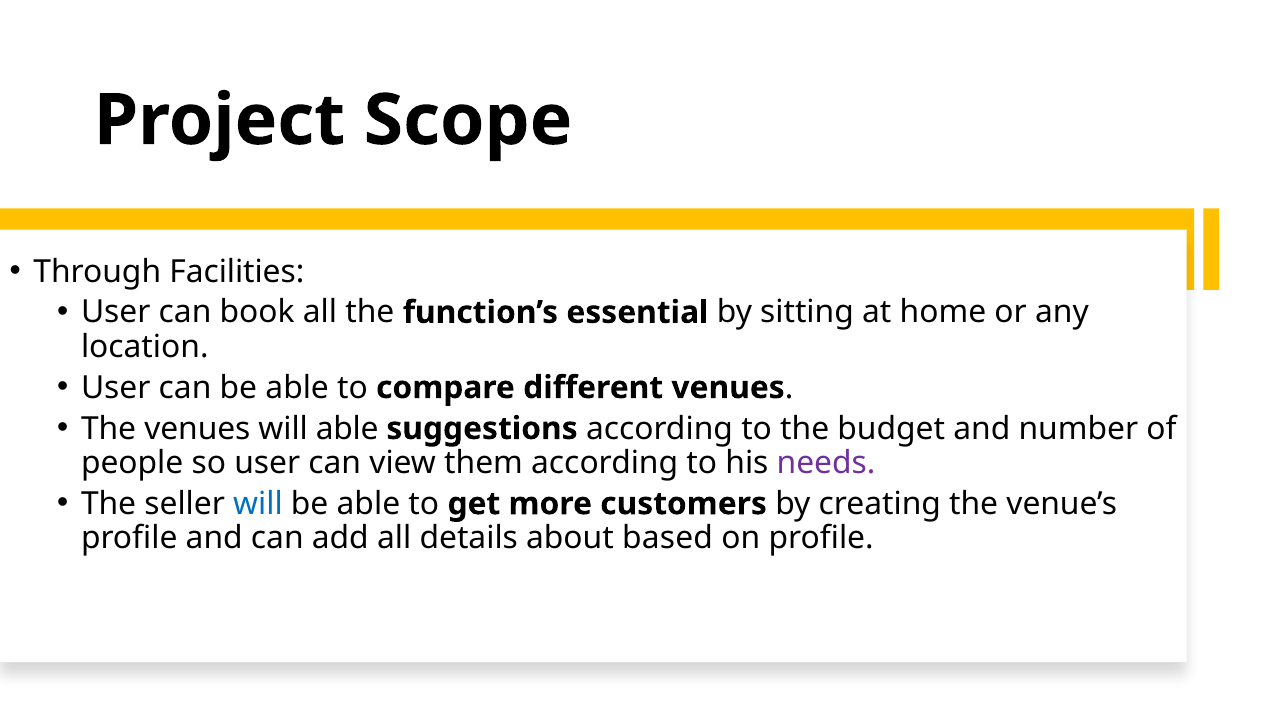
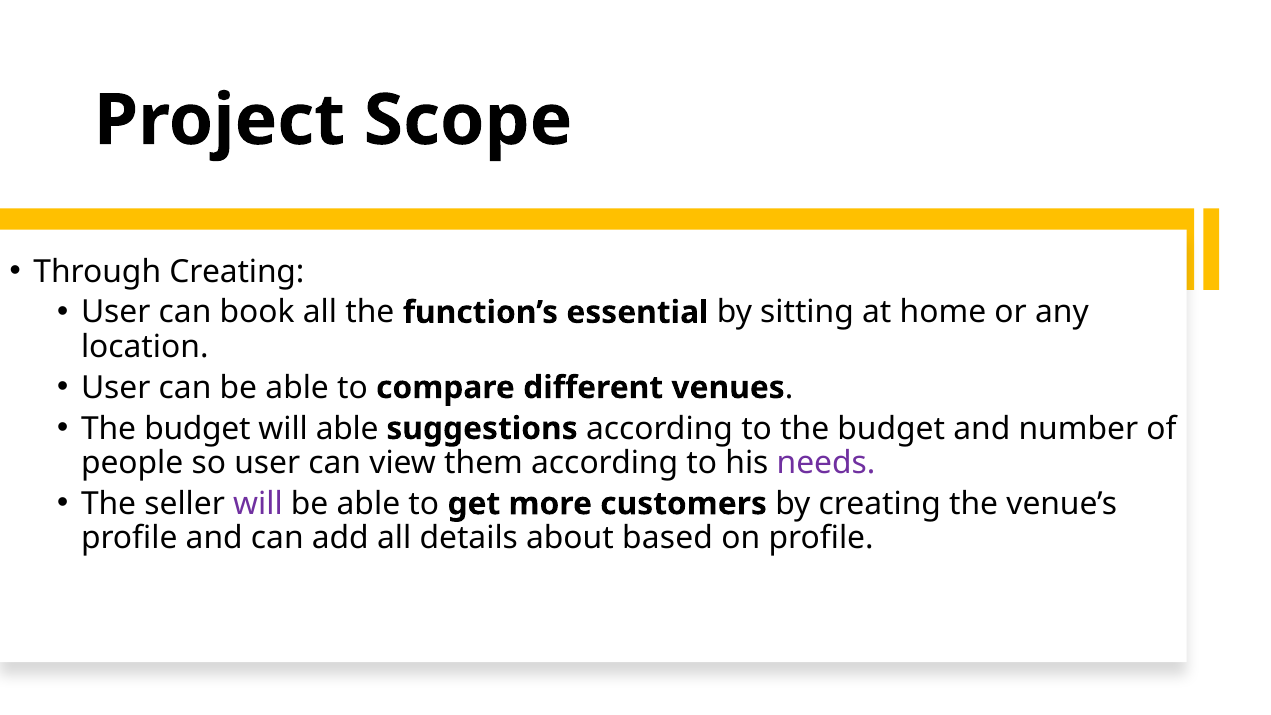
Through Facilities: Facilities -> Creating (237, 272)
venues: venues -> budget (197, 429)
will colour: blue -> purple (258, 504)
